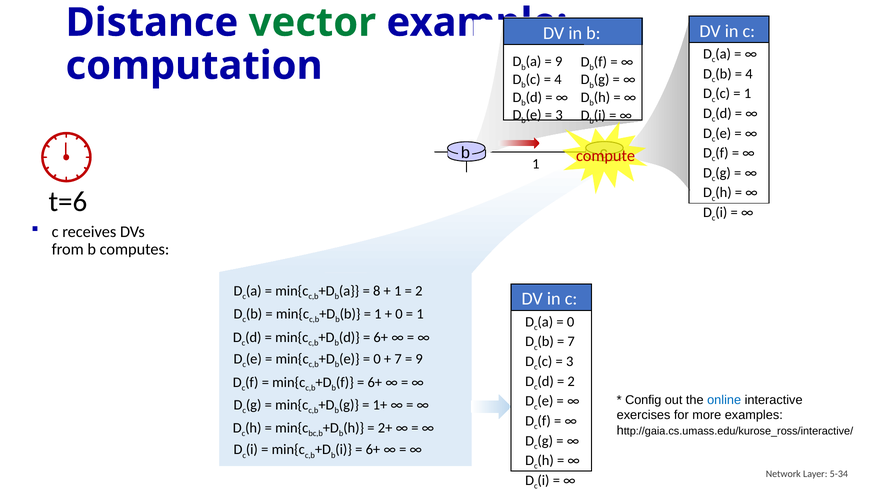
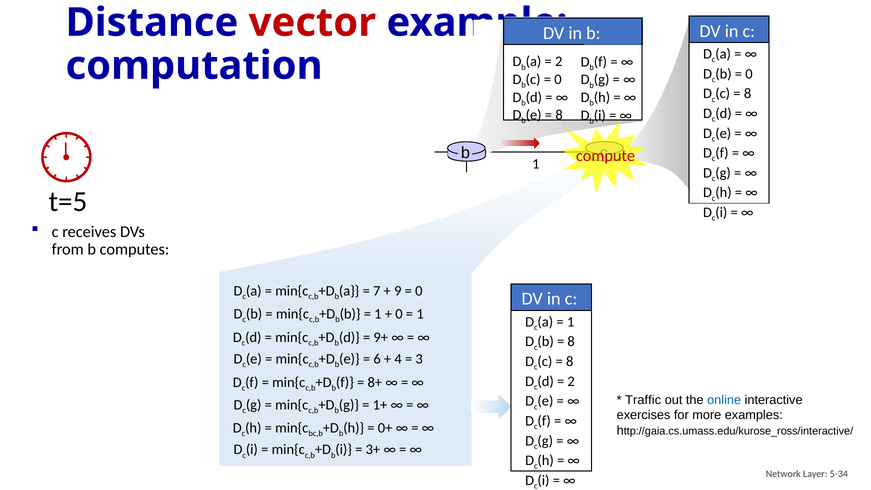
vector colour: green -> red (312, 23)
9: 9 -> 2 (559, 62)
4: 4 -> 0 (749, 74)
4: 4 -> 0 (558, 79)
1: 1 -> 8 (748, 94)
3: 3 -> 8 (559, 115)
t=6: t=6 -> t=5 (68, 202)
8: 8 -> 7 (377, 291)
1: 1 -> 9 (398, 291)
2: 2 -> 0 (419, 291)
0: 0 -> 1 (571, 322)
6+: 6+ -> 9+ (381, 337)
7: 7 -> 8 (571, 342)
0: 0 -> 6 (377, 359)
7: 7 -> 4 (398, 359)
9: 9 -> 3 (419, 359)
3: 3 -> 8 (570, 361)
6+: 6+ -> 8+ (375, 382)
Config: Config -> Traffic (643, 400)
2+: 2+ -> 0+ (385, 428)
6+: 6+ -> 3+ (373, 450)
